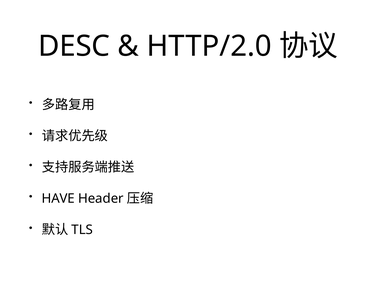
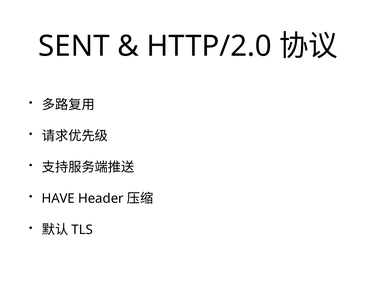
DESC: DESC -> SENT (74, 46)
